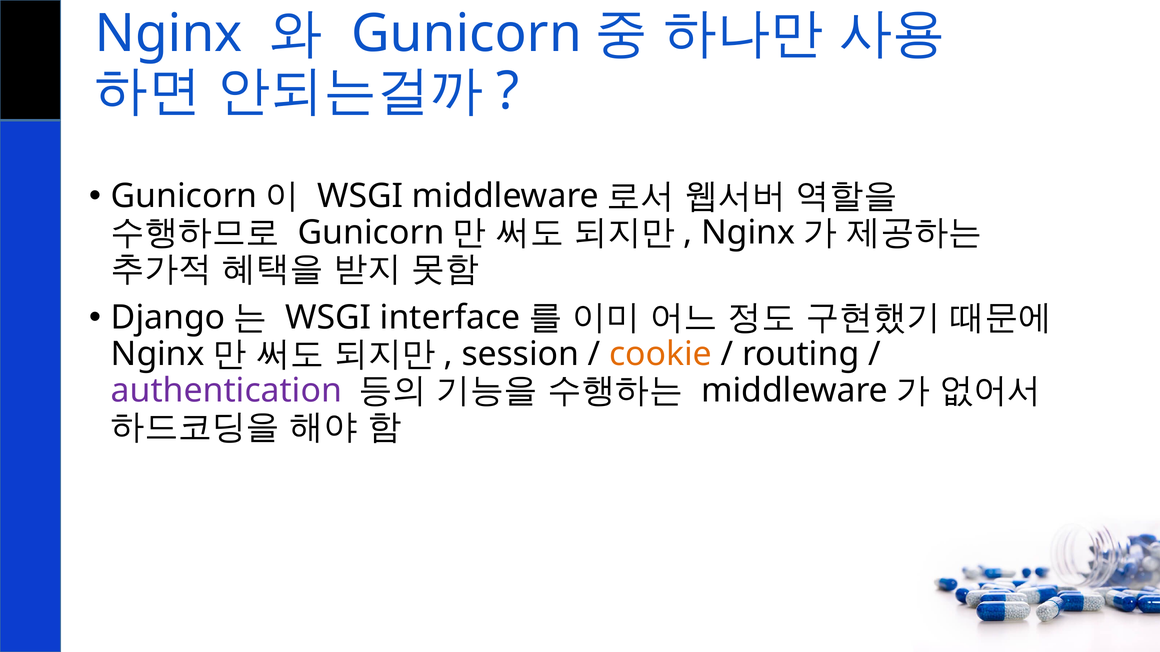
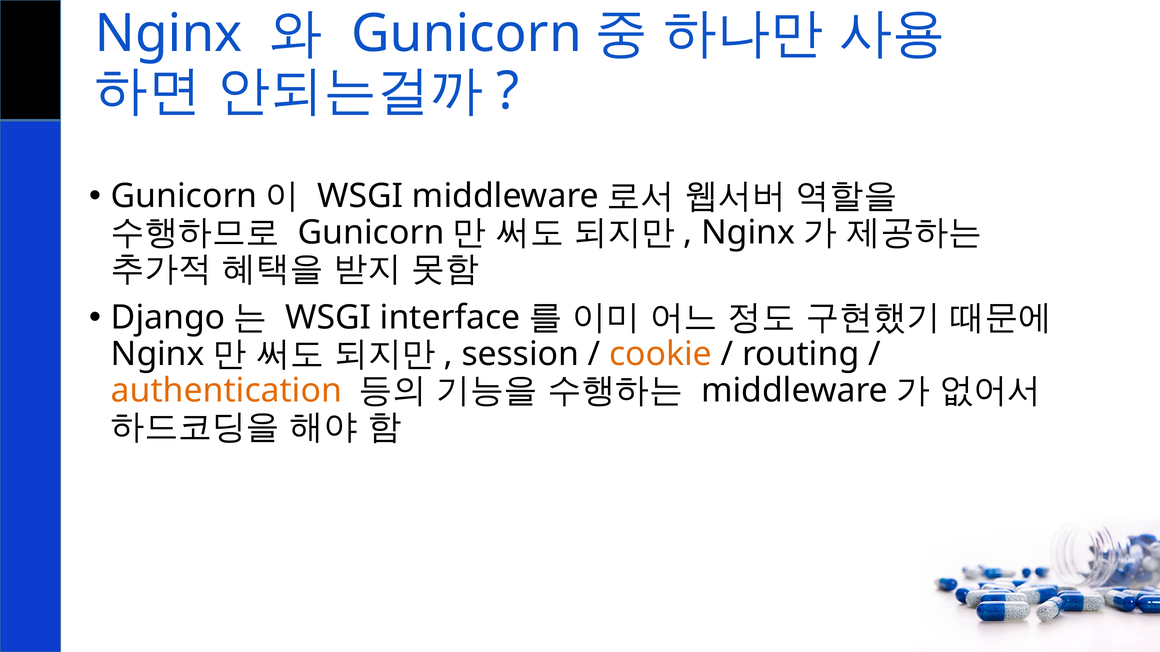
authentication colour: purple -> orange (226, 391)
